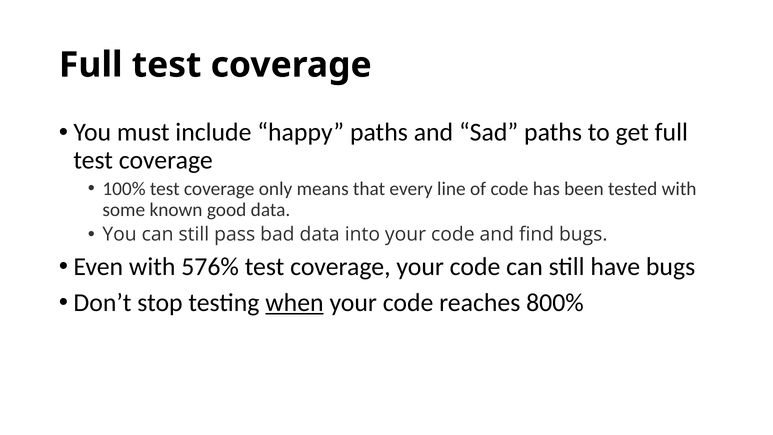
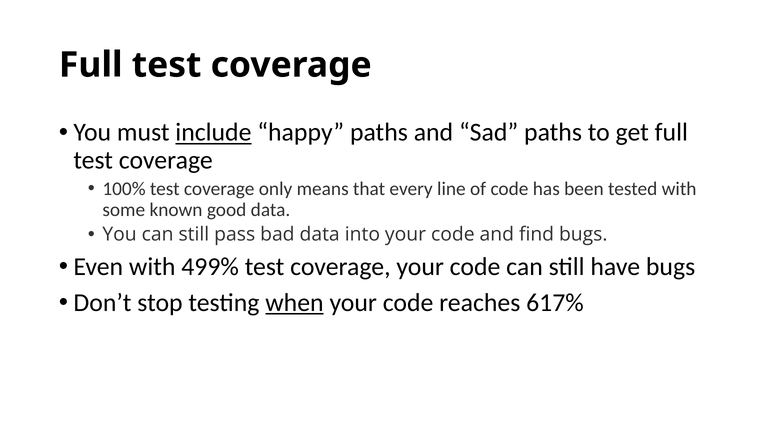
include underline: none -> present (213, 132)
576%: 576% -> 499% (210, 267)
800%: 800% -> 617% (555, 303)
